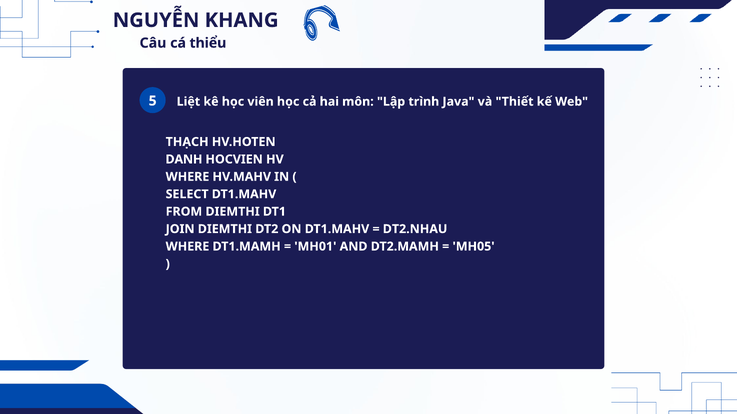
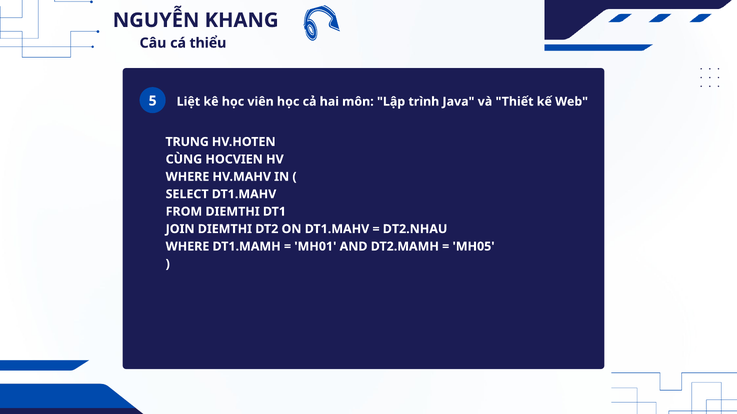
THẠCH: THẠCH -> TRUNG (187, 142)
DANH: DANH -> CÙNG (184, 160)
